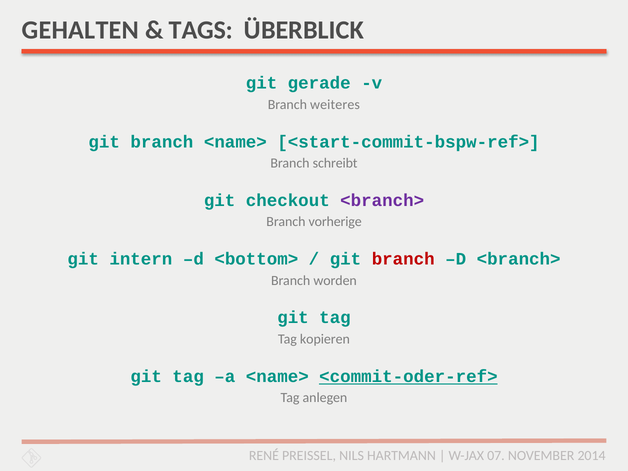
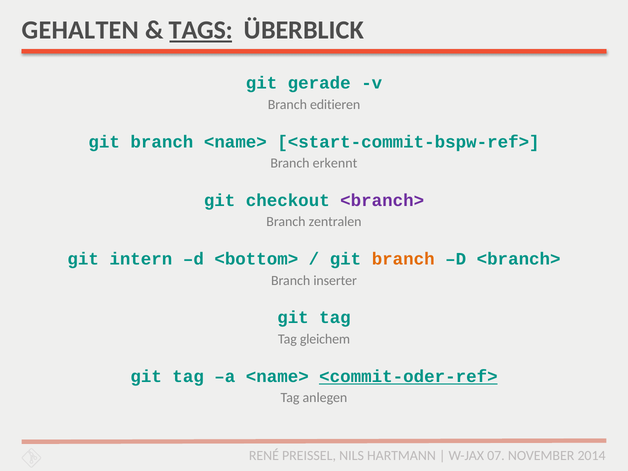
TAGS underline: none -> present (201, 30)
weiteres: weiteres -> editieren (335, 105)
schreibt: schreibt -> erkennt (335, 163)
vorherige: vorherige -> zentralen (335, 222)
branch colour: red -> orange (403, 259)
worden: worden -> inserter (335, 280)
kopieren: kopieren -> gleichem (325, 339)
